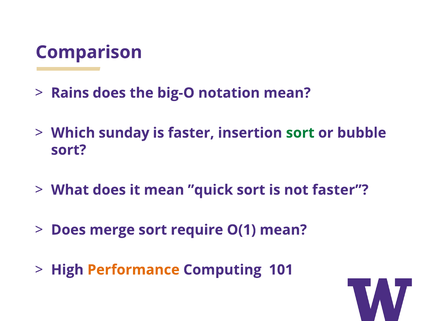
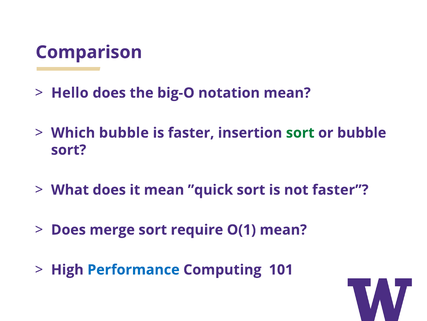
Rains: Rains -> Hello (70, 93)
Which sunday: sunday -> bubble (124, 133)
Performance colour: orange -> blue (133, 269)
